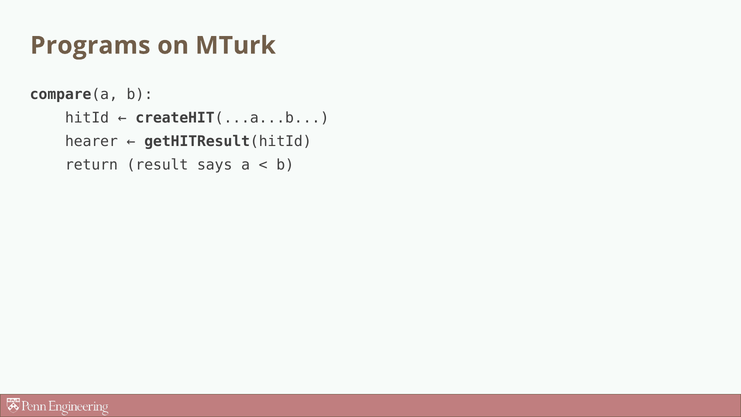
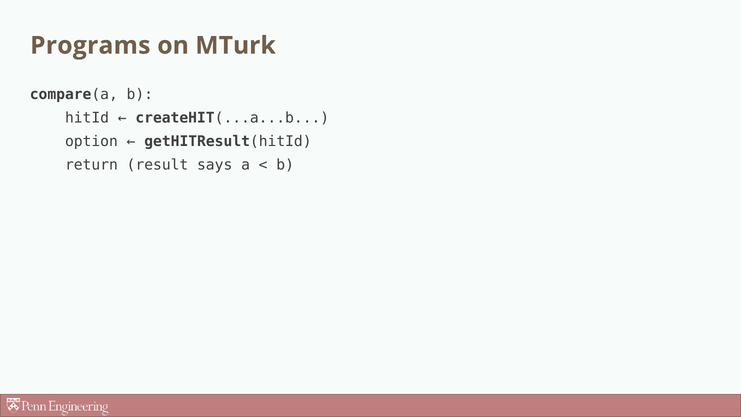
hearer: hearer -> option (91, 141)
